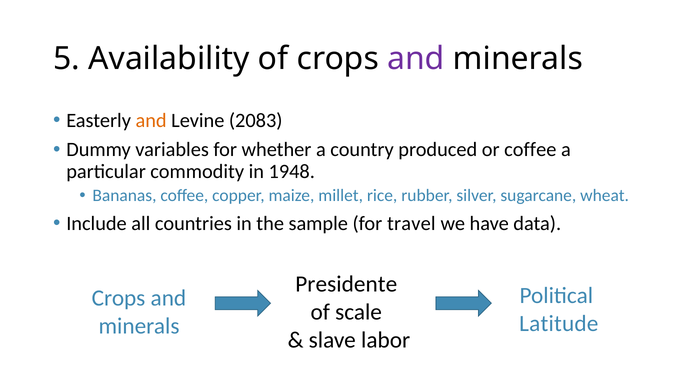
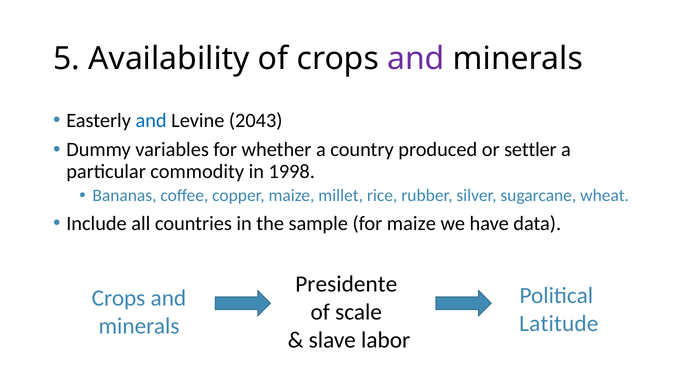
and colour: orange -> blue (151, 121)
2083: 2083 -> 2043 (256, 121)
or coffee: coffee -> settler (530, 150)
1948: 1948 -> 1998 (292, 172)
for travel: travel -> maize (411, 224)
